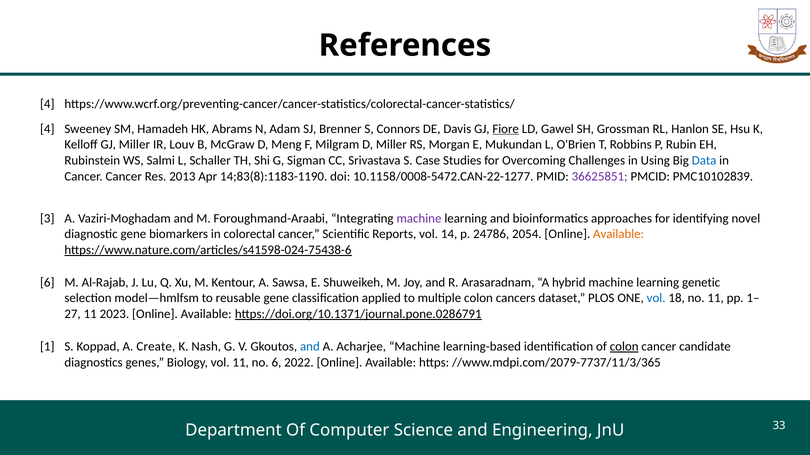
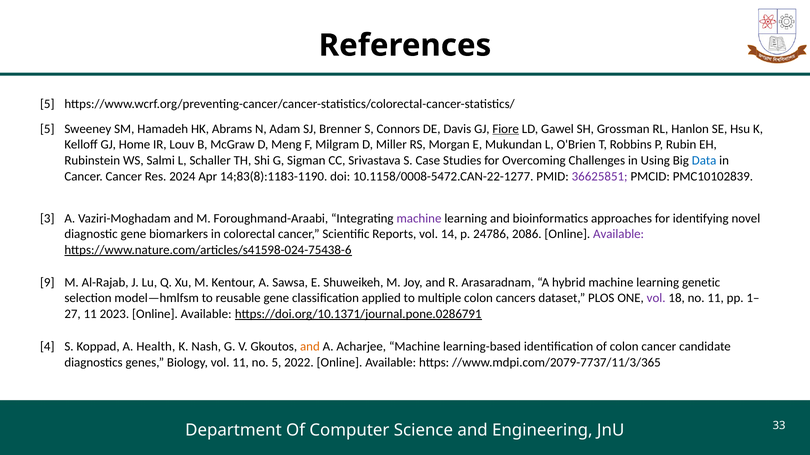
4: 4 -> 5 (47, 104)
4: 4 -> 5 (47, 129)
GJ Miller: Miller -> Home (134, 145)
2013: 2013 -> 2024 (182, 177)
2054: 2054 -> 2086 (527, 234)
Available colour: orange -> purple (619, 234)
6: 6 -> 9 (47, 283)
vol colour: blue -> purple (656, 299)
1: 1 -> 4 (47, 347)
Create: Create -> Health (156, 347)
and colour: blue -> orange (310, 347)
colon underline: present -> none (624, 347)
no 6: 6 -> 5 (276, 363)
